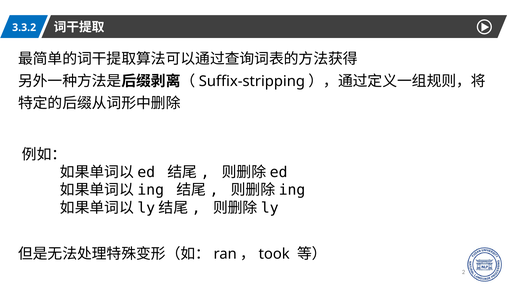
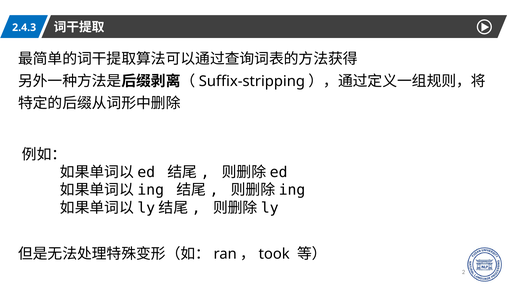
3.3.2: 3.3.2 -> 2.4.3 (24, 28)
